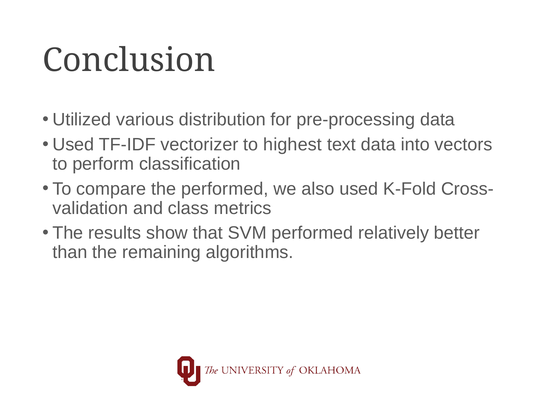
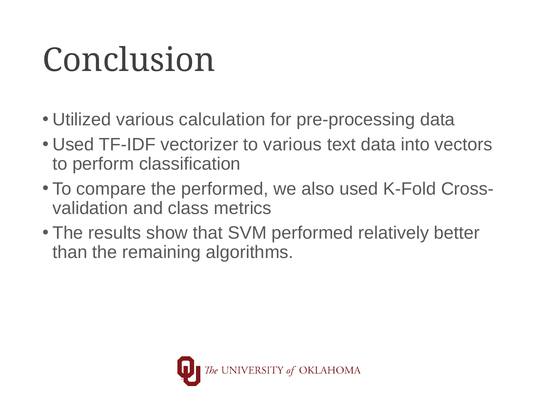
distribution: distribution -> calculation (222, 120)
to highest: highest -> various (293, 145)
